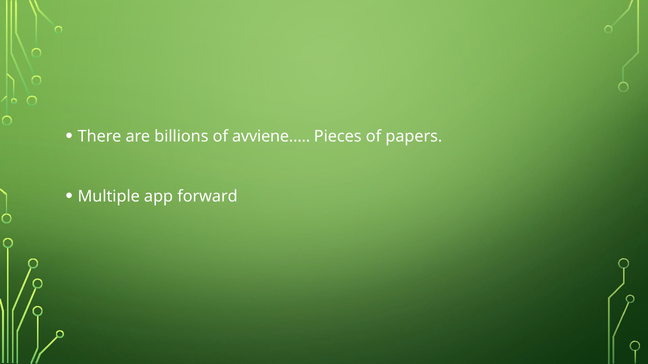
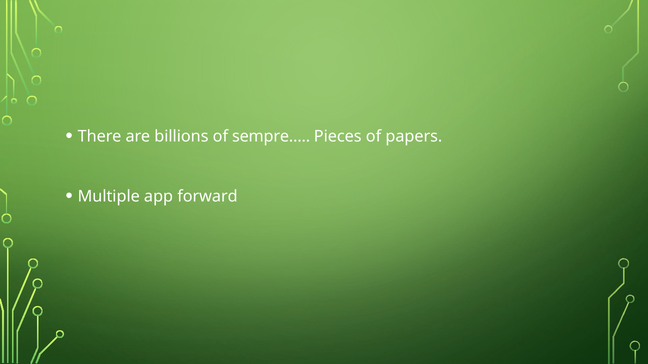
avviene…: avviene… -> sempre… (271, 137)
